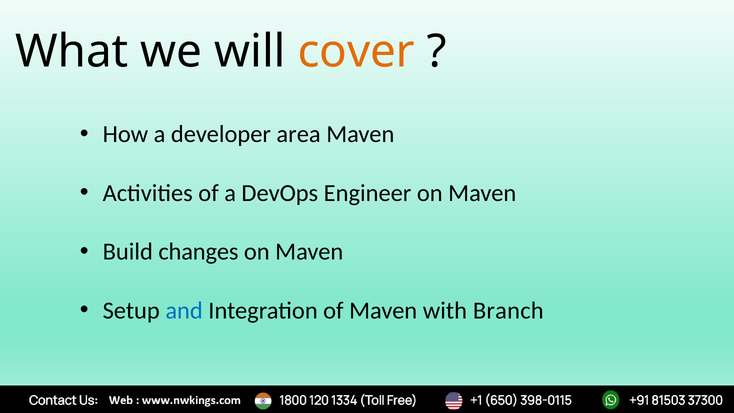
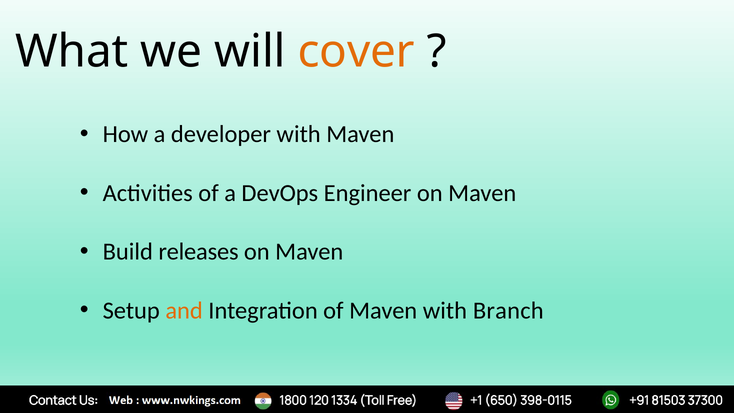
developer area: area -> with (299, 134)
changes: changes -> releases (198, 252)
and colour: blue -> orange (184, 310)
